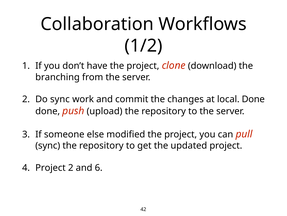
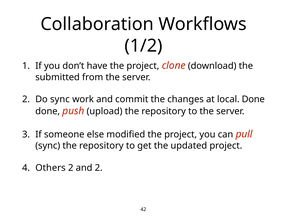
branching: branching -> submitted (58, 77)
Project: Project -> Others (50, 167)
and 6: 6 -> 2 (99, 167)
